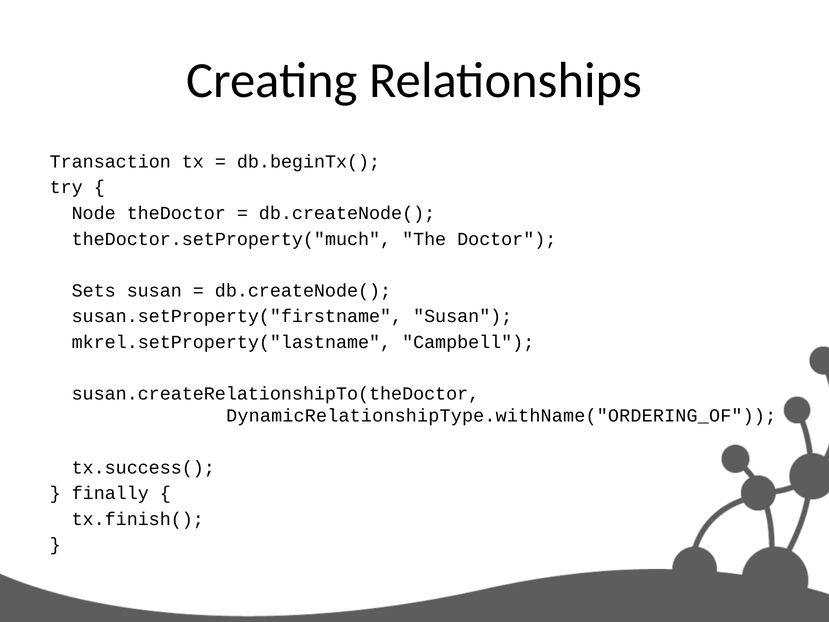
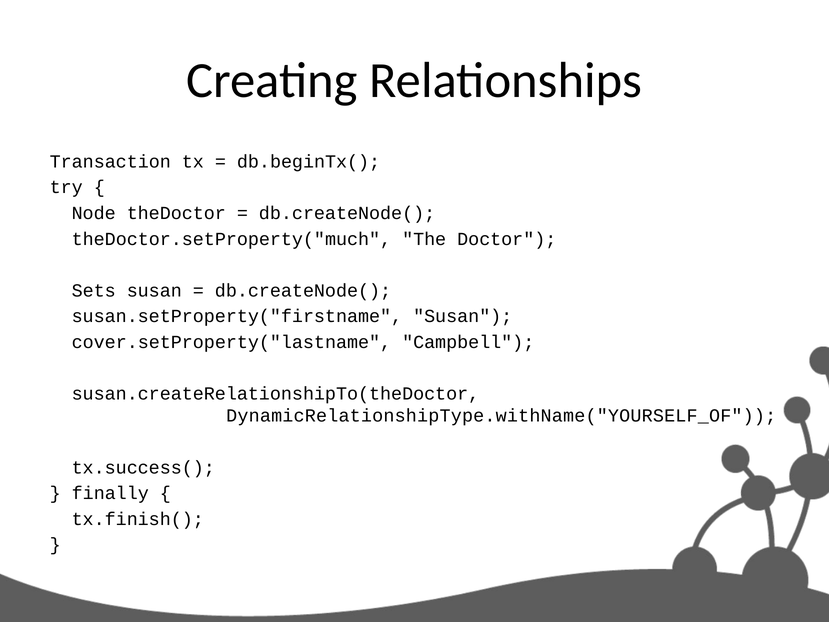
mkrel.setProperty("lastname: mkrel.setProperty("lastname -> cover.setProperty("lastname (231, 342)
DynamicRelationshipType.withName("ORDERING_OF: DynamicRelationshipType.withName("ORDERING_OF -> DynamicRelationshipType.withName("YOURSELF_OF (501, 416)
